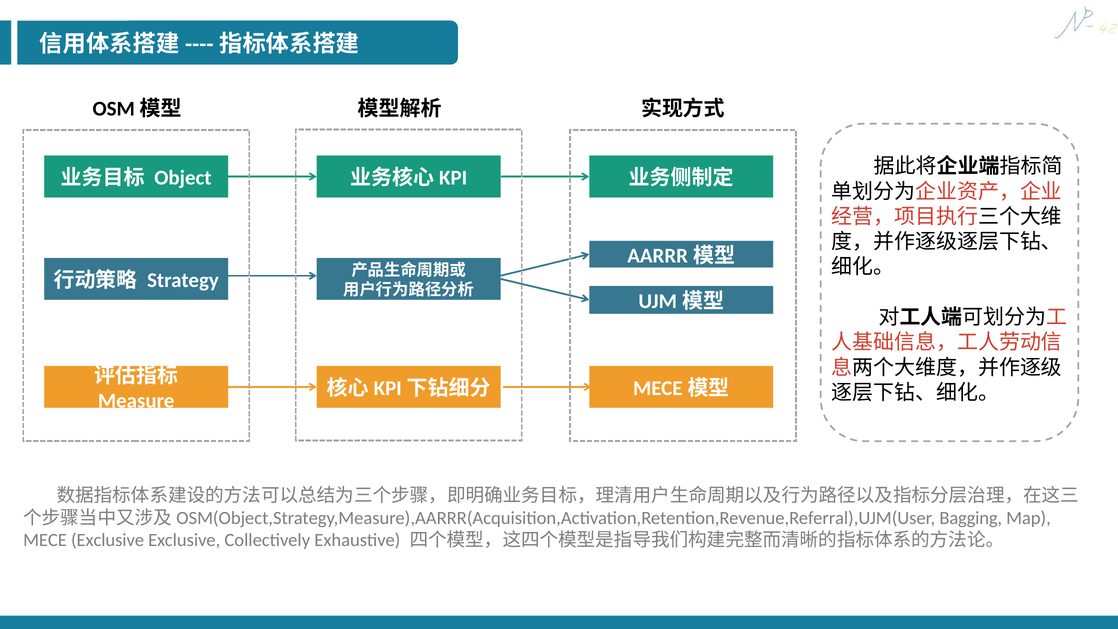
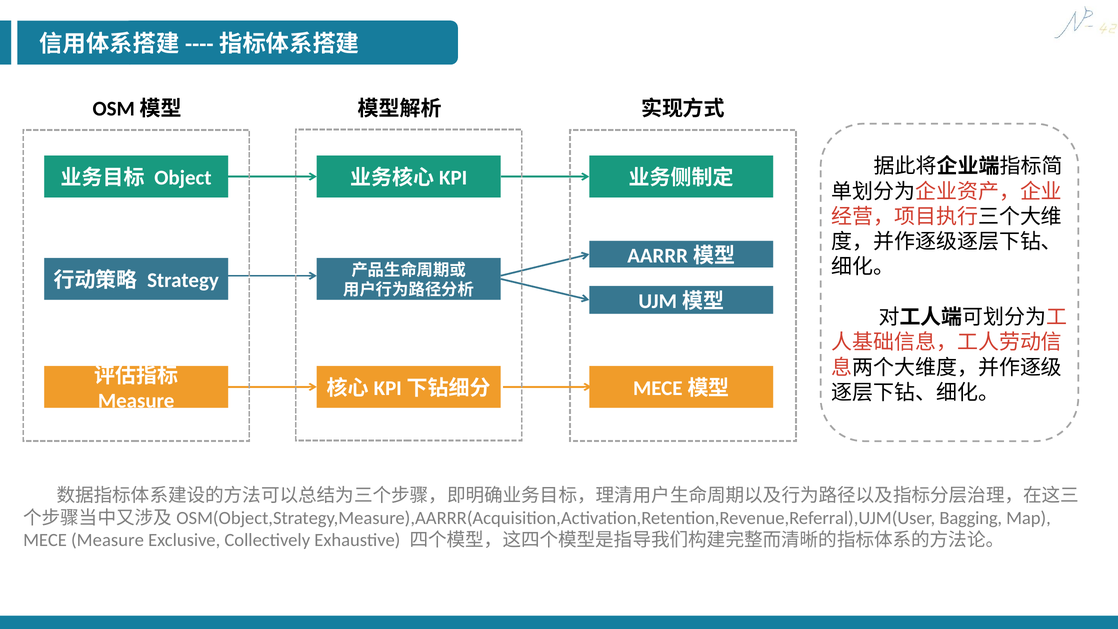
MECE Exclusive: Exclusive -> Measure (107, 540)
